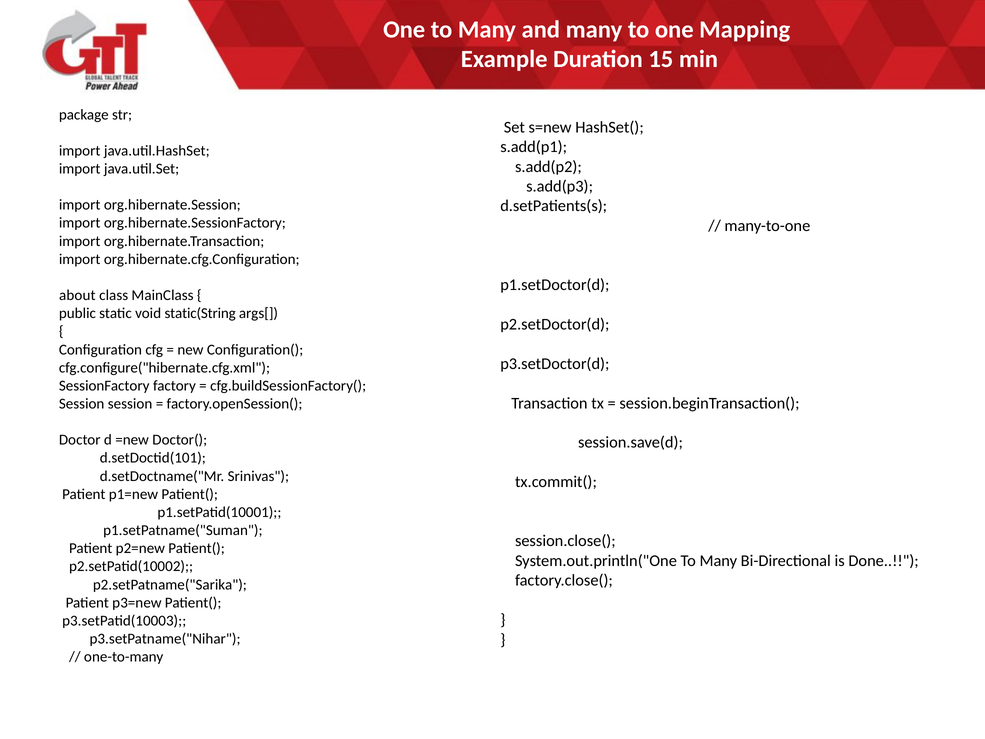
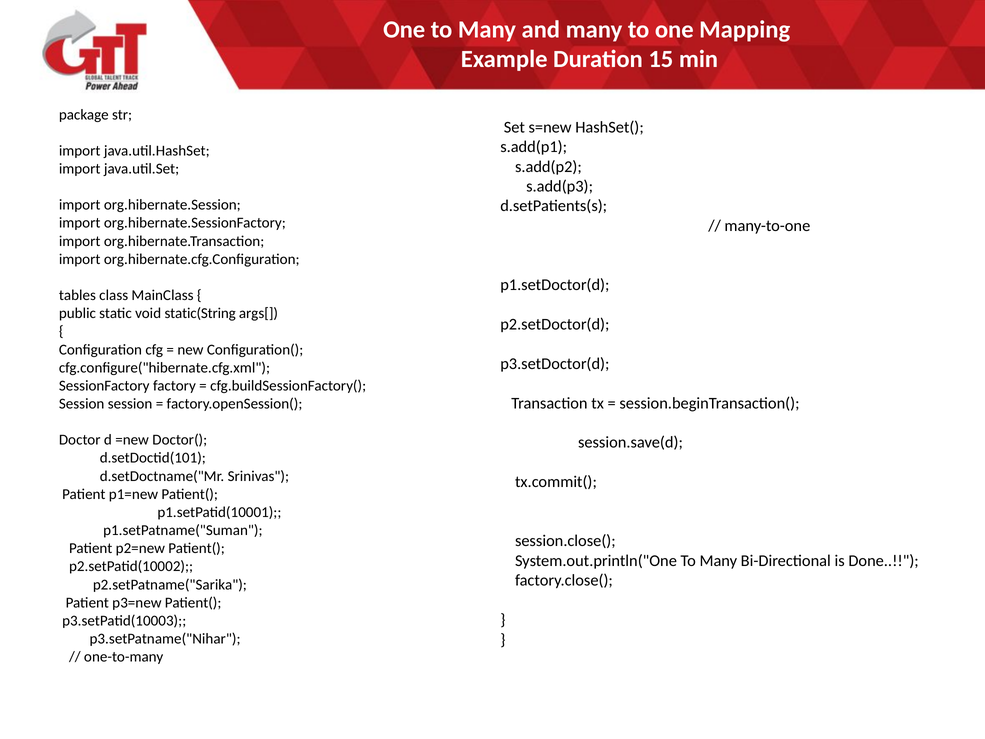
about: about -> tables (77, 295)
